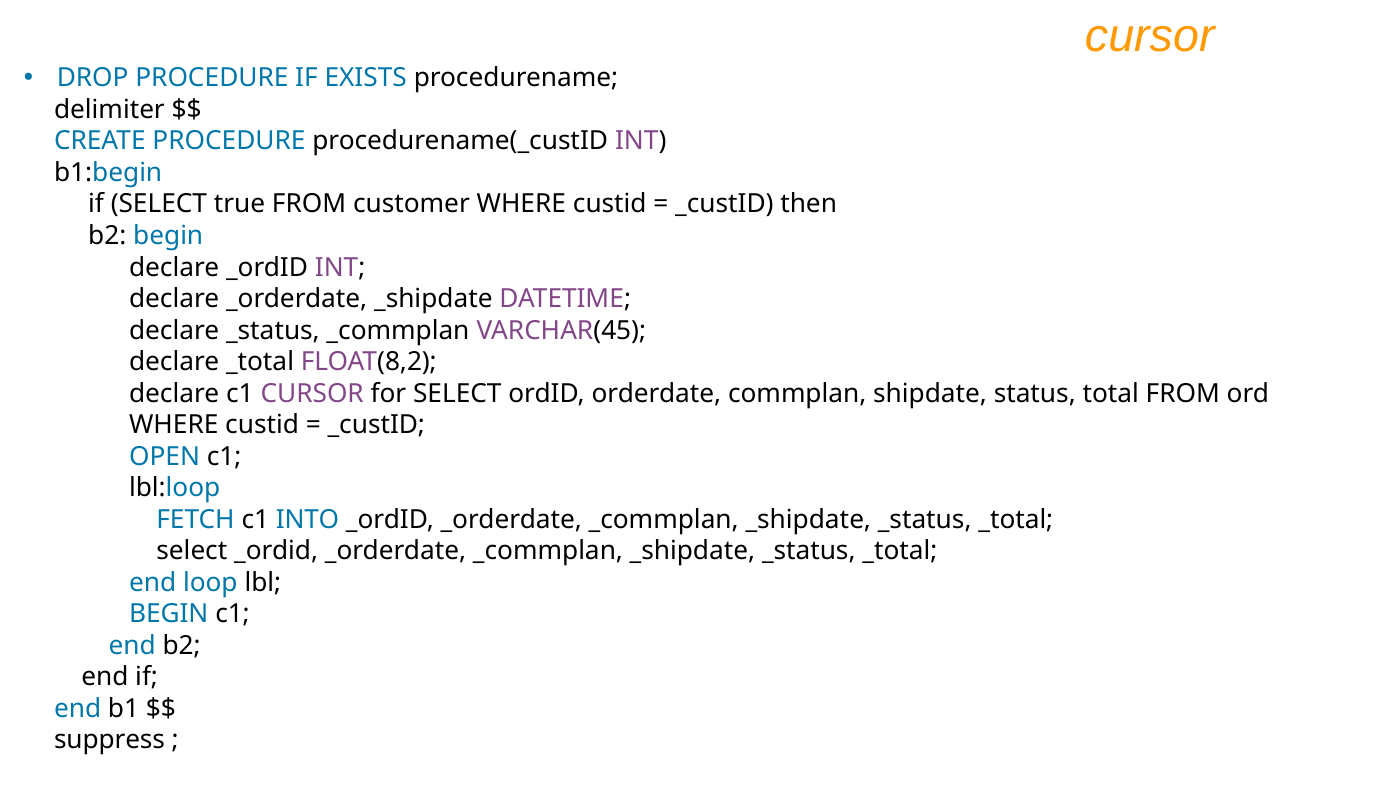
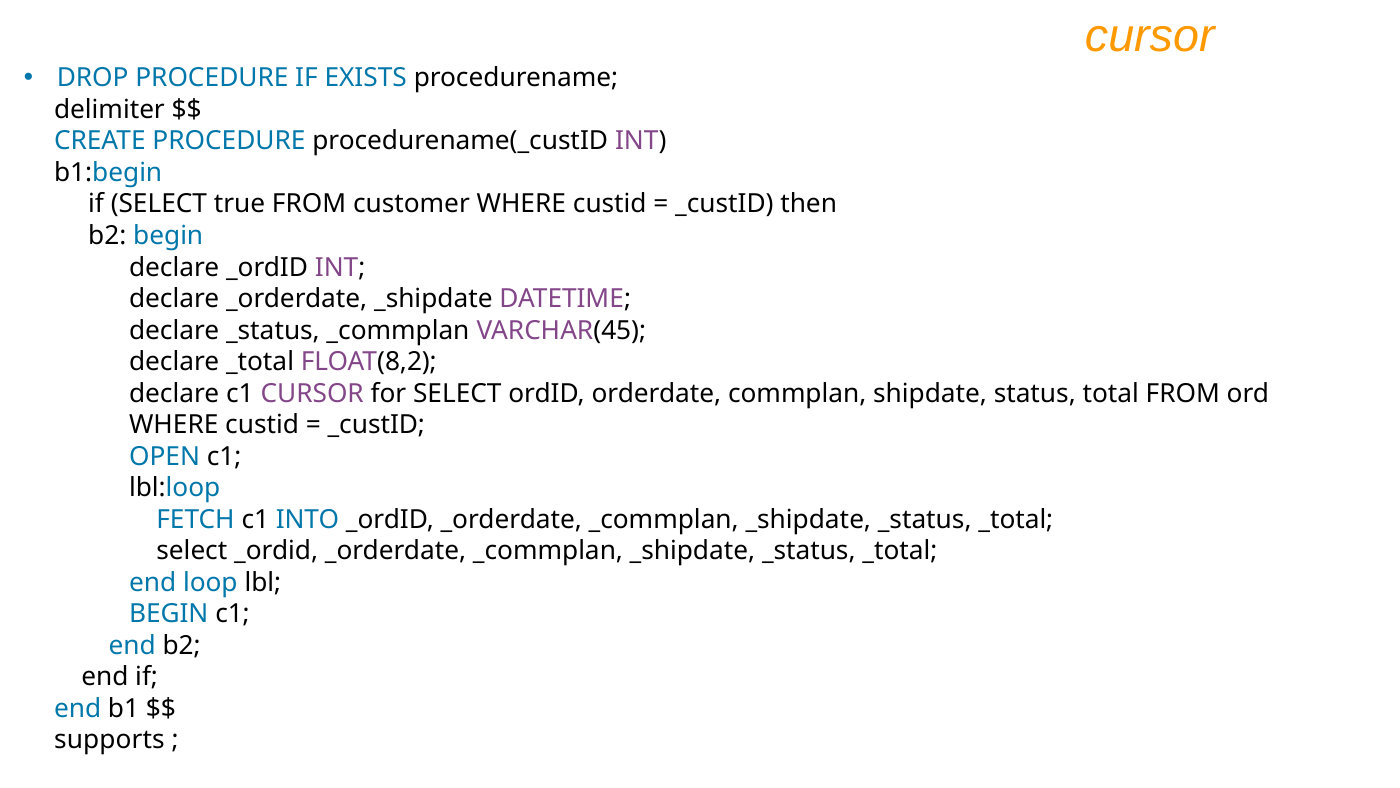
suppress: suppress -> supports (109, 740)
